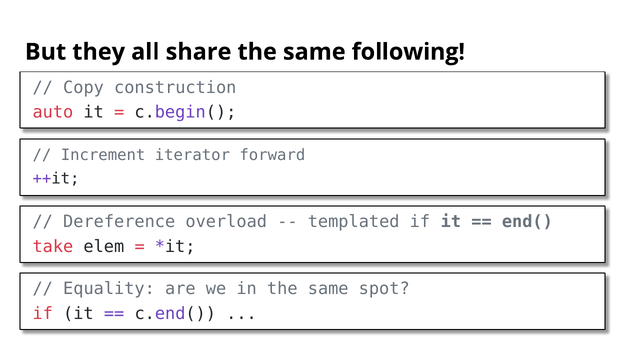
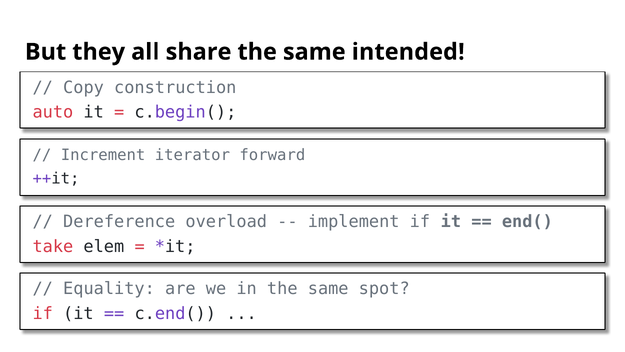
following: following -> intended (408, 52)
templated: templated -> implement (354, 221)
